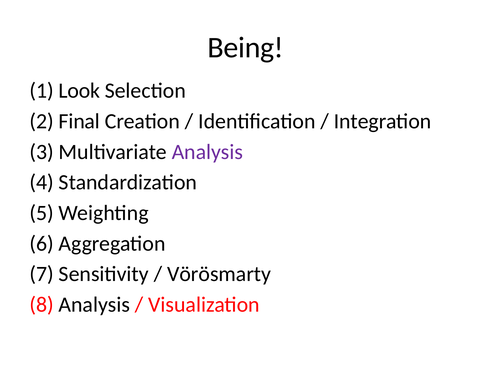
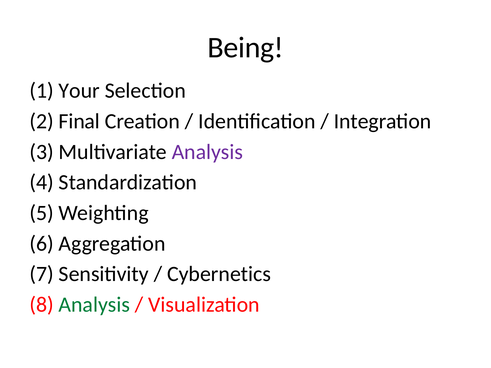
Look: Look -> Your (79, 91)
Vörösmarty: Vörösmarty -> Cybernetics (219, 274)
Analysis colour: black -> green (94, 305)
